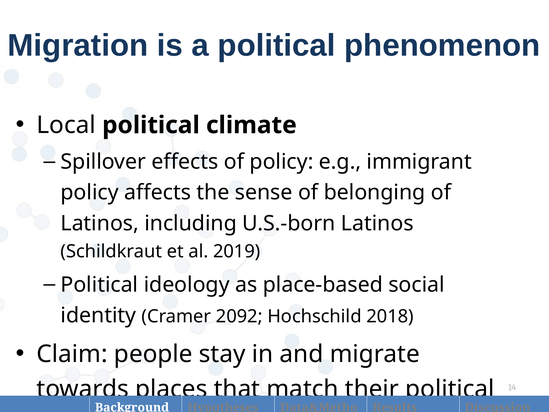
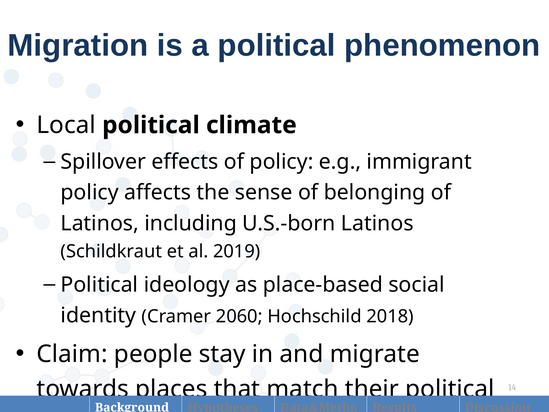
2092: 2092 -> 2060 (239, 316)
